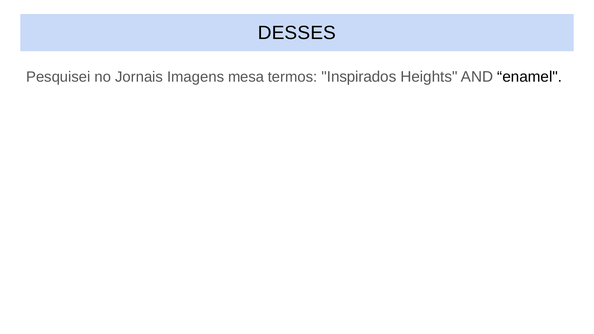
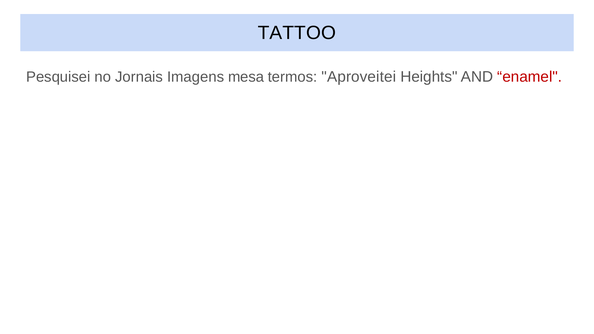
DESSES: DESSES -> TATTOO (297, 33)
Inspirados: Inspirados -> Aproveitei (359, 77)
enamel colour: black -> red (530, 77)
